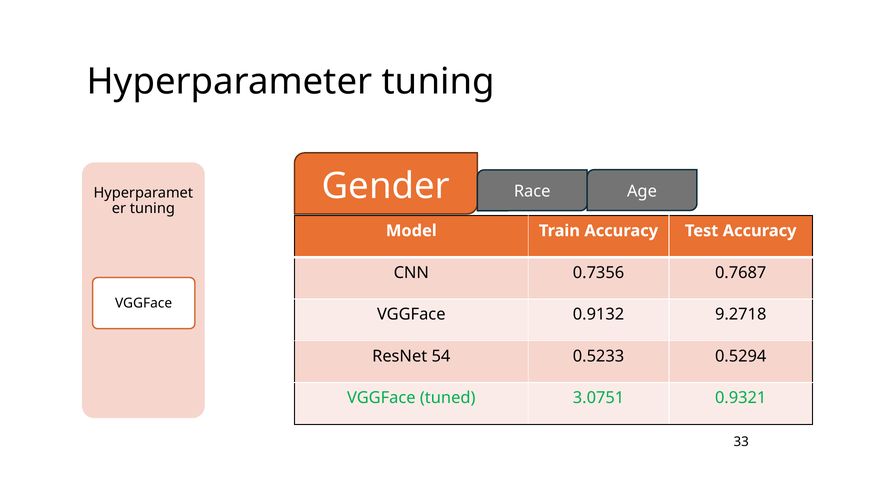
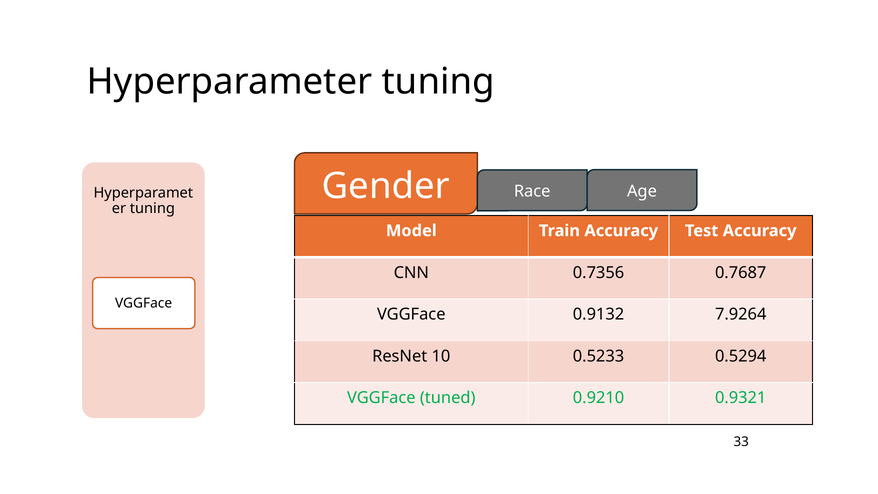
9.2718: 9.2718 -> 7.9264 (741, 314)
54: 54 -> 10 (441, 356)
3.0751: 3.0751 -> 0.9210 (599, 398)
